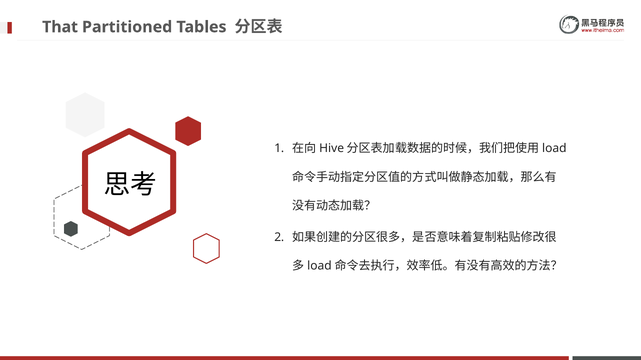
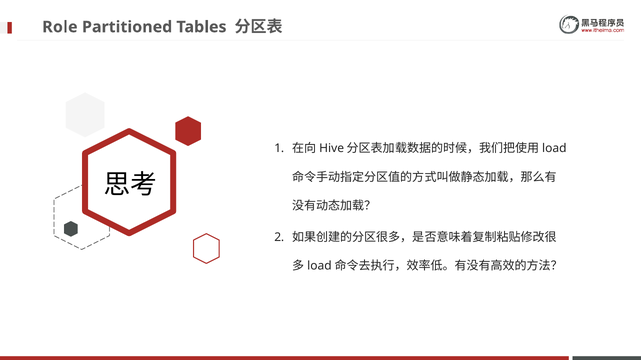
That: That -> Role (60, 27)
